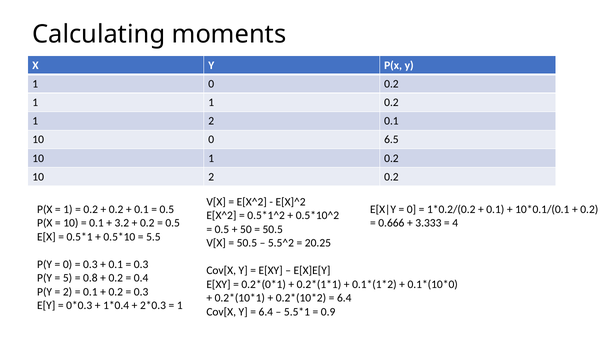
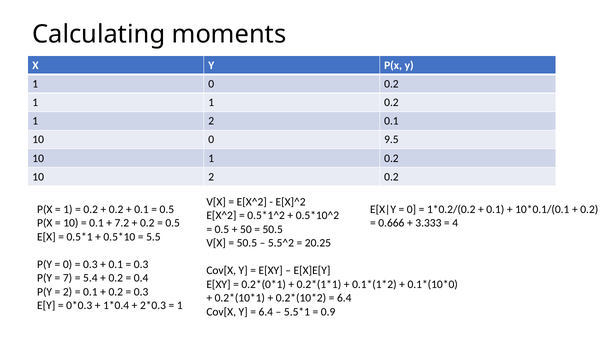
6.5: 6.5 -> 9.5 (391, 140)
3.2: 3.2 -> 7.2 (122, 223)
5: 5 -> 7 (68, 278)
0.8: 0.8 -> 5.4 (90, 278)
